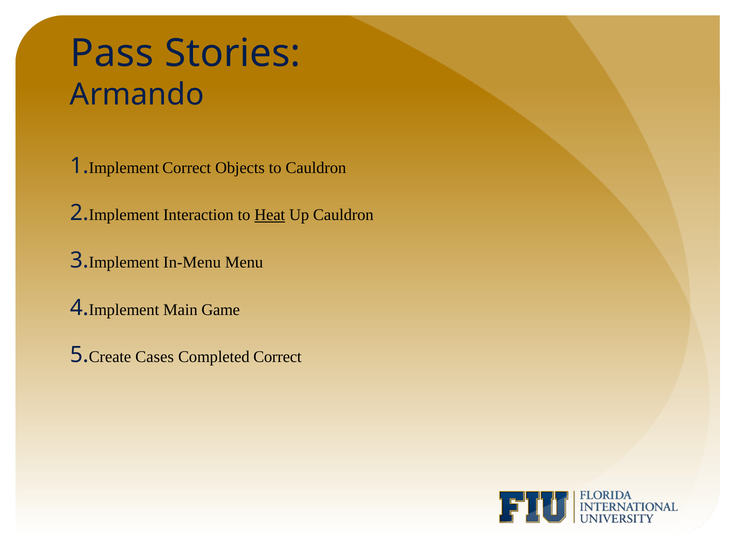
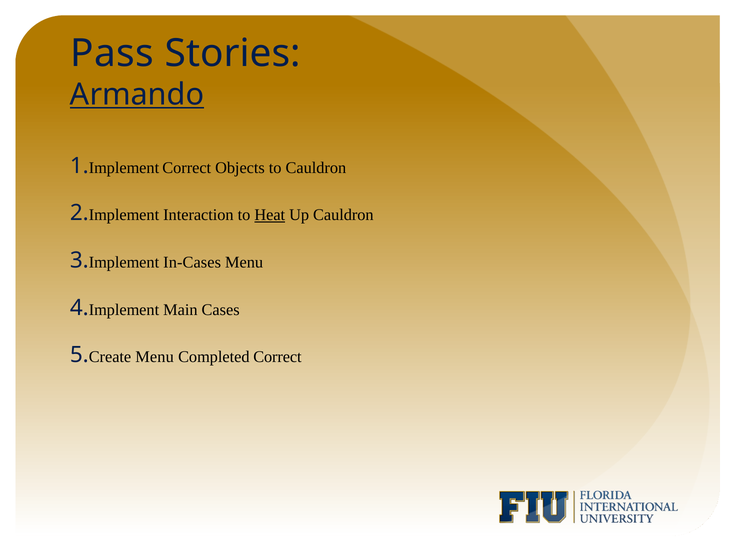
Armando underline: none -> present (137, 95)
In-Menu: In-Menu -> In-Cases (192, 262)
Game: Game -> Cases (221, 310)
5.Create Cases: Cases -> Menu (155, 357)
